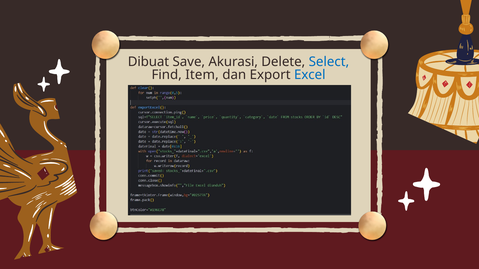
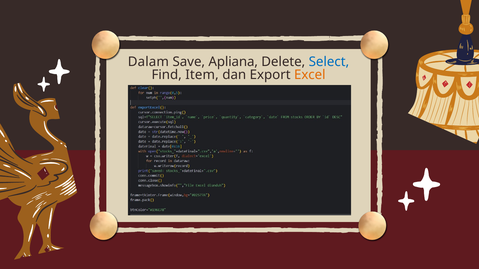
Dibuat: Dibuat -> Dalam (148, 62)
Akurasi: Akurasi -> Apliana (233, 62)
Excel colour: blue -> orange (310, 75)
